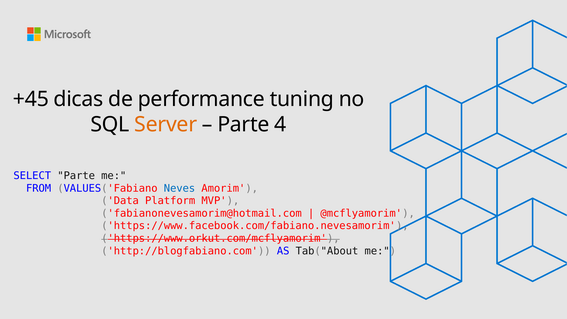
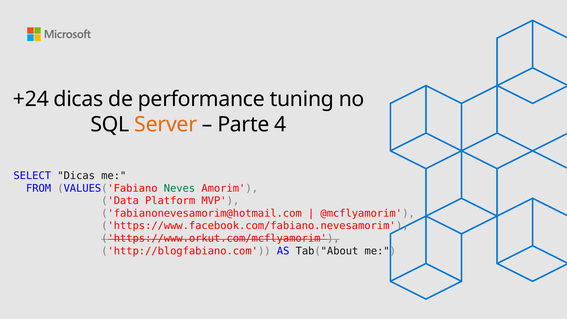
+45: +45 -> +24 (31, 99)
SELECT Parte: Parte -> Dicas (76, 176)
Neves colour: blue -> green (179, 188)
